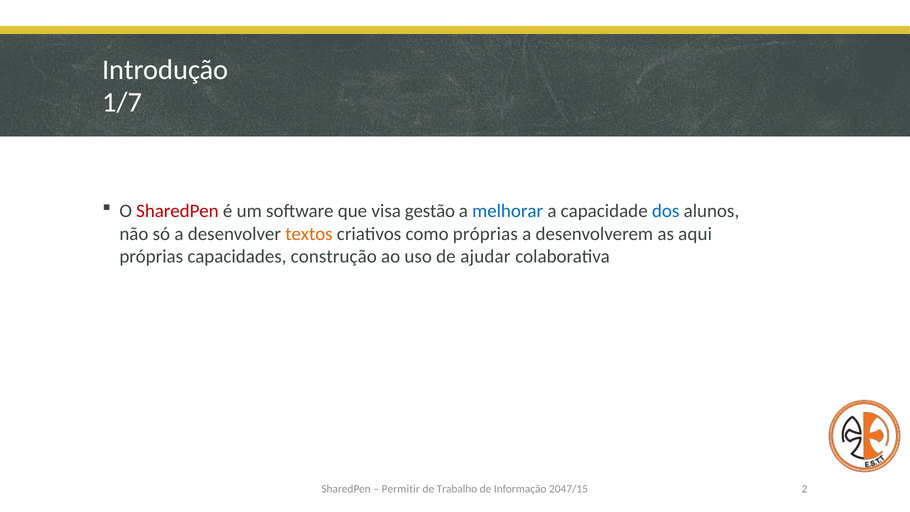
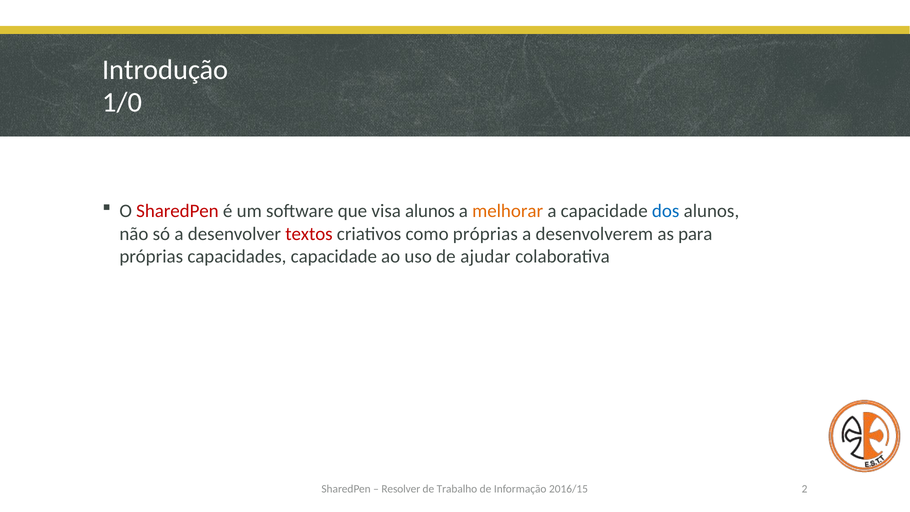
1/7: 1/7 -> 1/0 (122, 102)
visa gestão: gestão -> alunos (430, 211)
melhorar colour: blue -> orange (508, 211)
textos colour: orange -> red (309, 234)
aqui: aqui -> para (695, 234)
capacidades construção: construção -> capacidade (334, 257)
Permitir: Permitir -> Resolver (401, 489)
2047/15: 2047/15 -> 2016/15 (568, 489)
